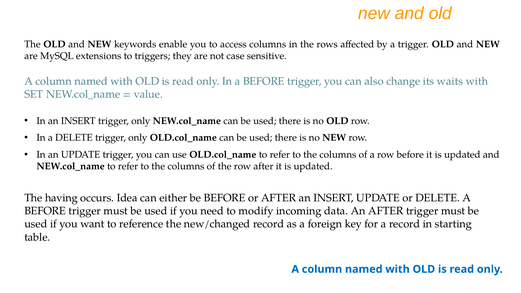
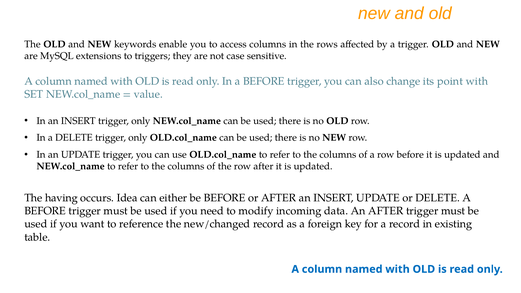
waits: waits -> point (450, 81)
starting: starting -> existing (454, 224)
